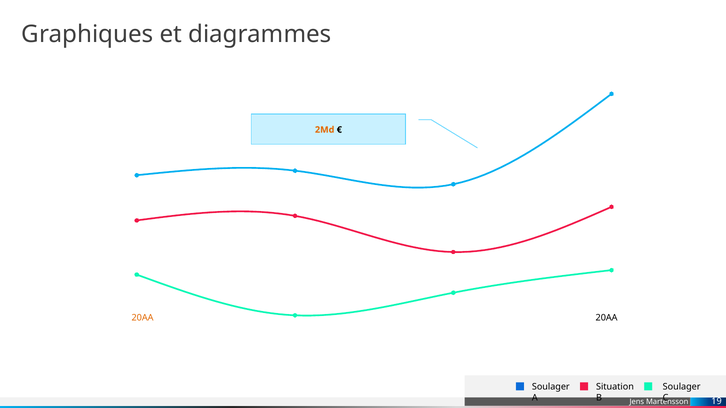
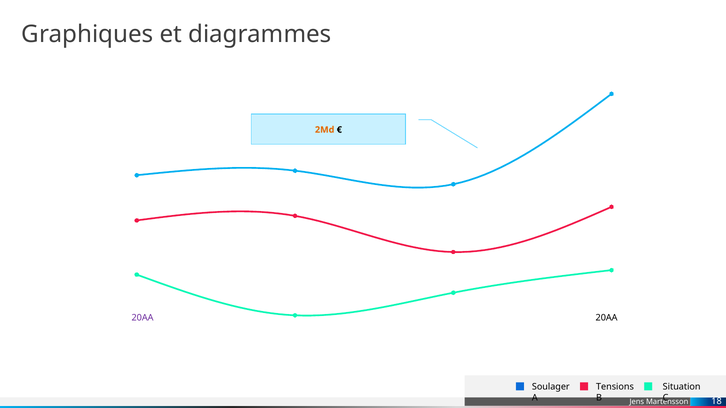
20AA colour: orange -> purple (143, 318)
Situation: Situation -> Tensions (615, 387)
Soulager: Soulager -> Situation (682, 387)
19: 19 -> 18 (717, 402)
